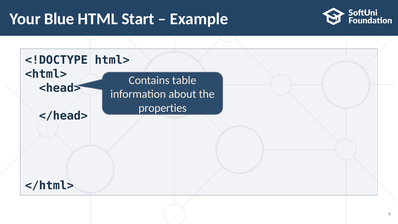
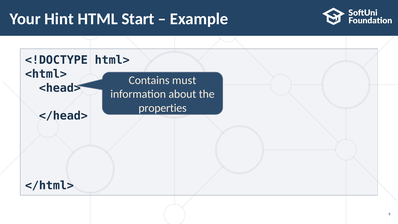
Blue: Blue -> Hint (59, 19)
table: table -> must (184, 80)
